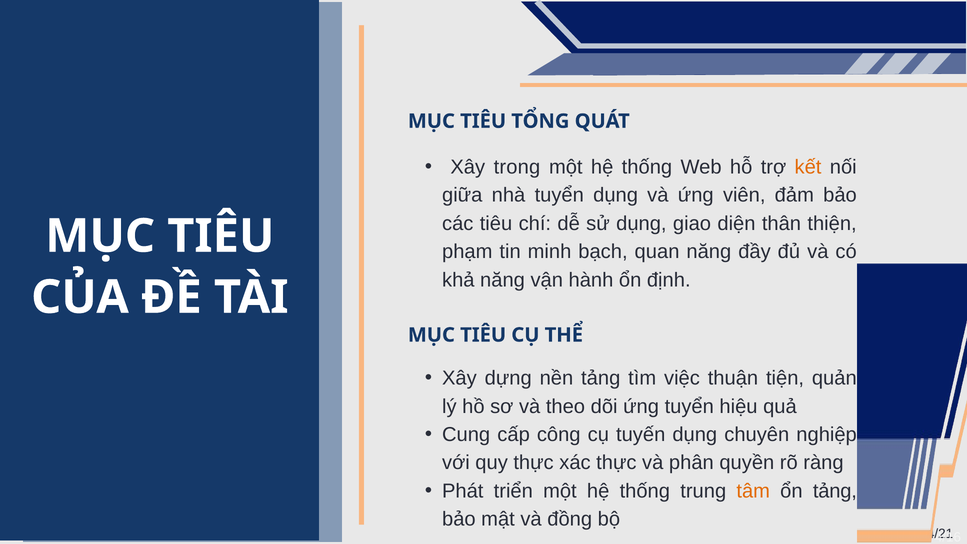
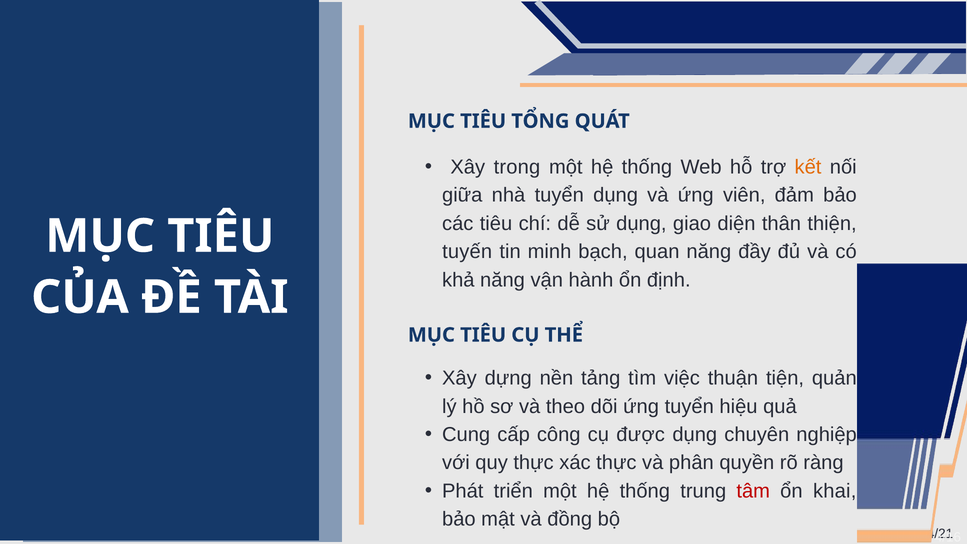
phạm: phạm -> tuyến (467, 252)
tuyến: tuyến -> được (641, 435)
tâm colour: orange -> red (753, 491)
ổn tảng: tảng -> khai (835, 491)
